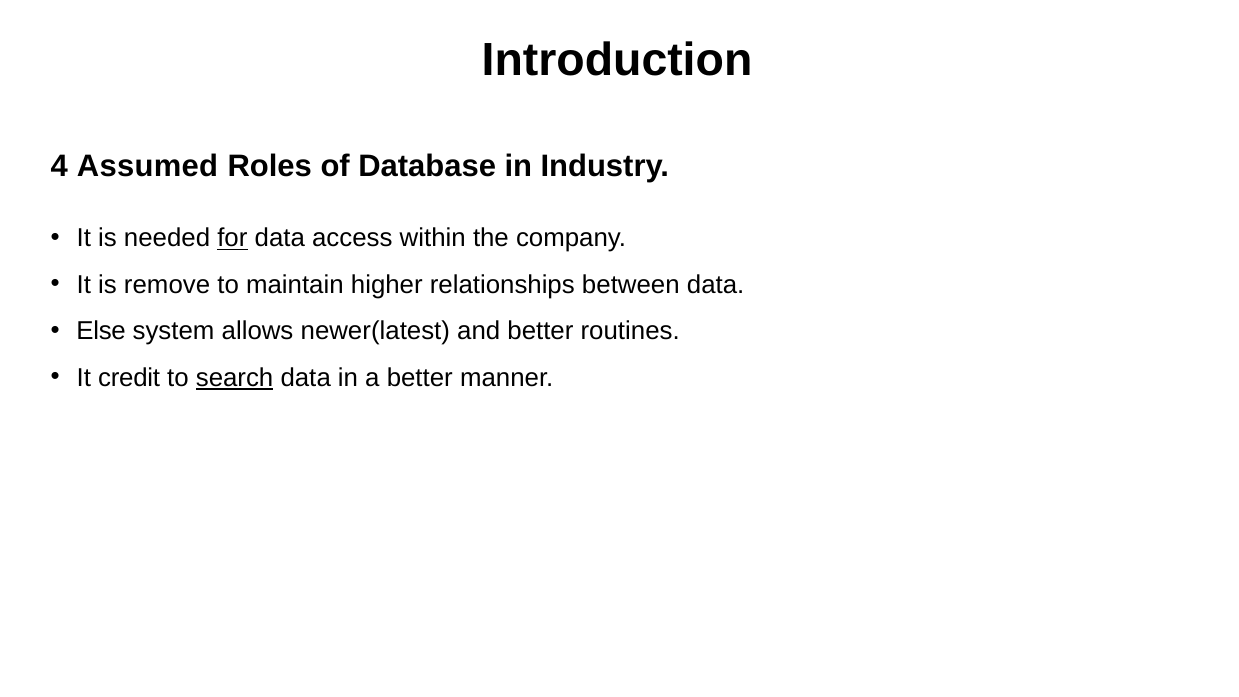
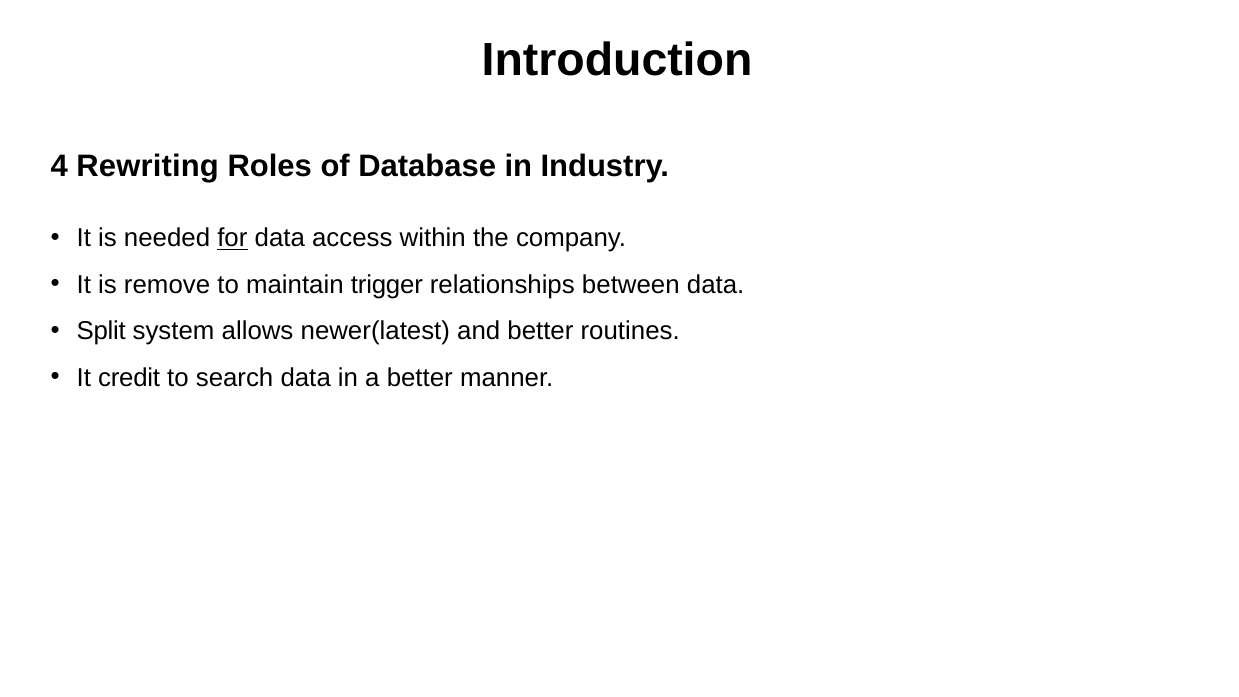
Assumed: Assumed -> Rewriting (148, 166)
higher: higher -> trigger (387, 285)
Else: Else -> Split (101, 331)
search underline: present -> none (235, 378)
